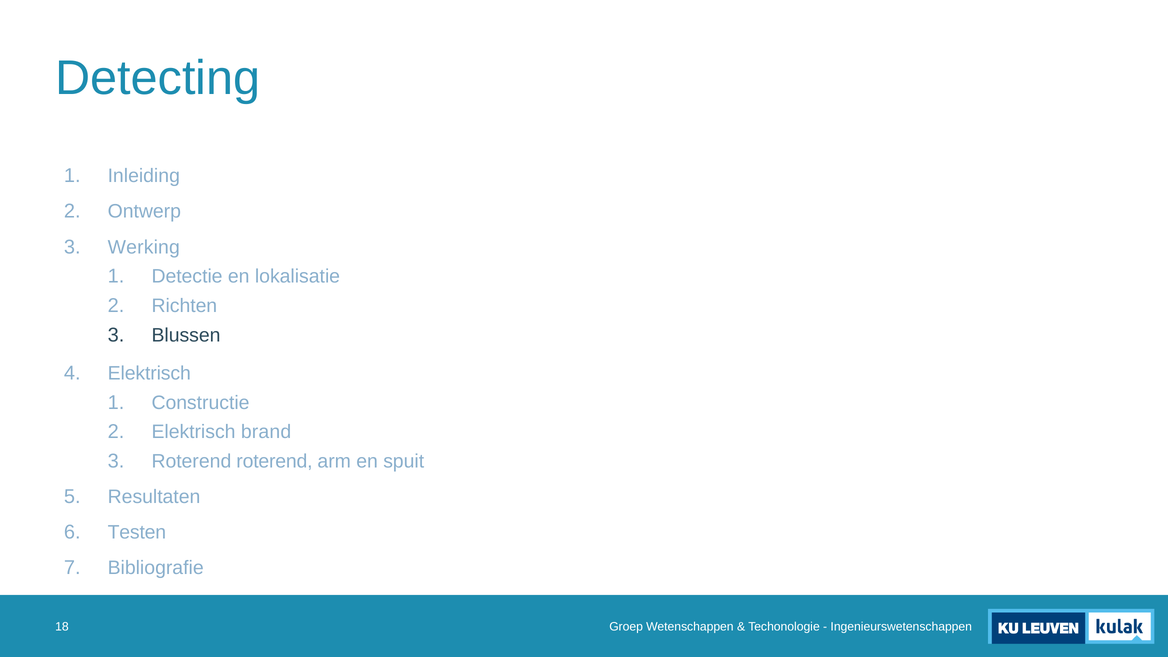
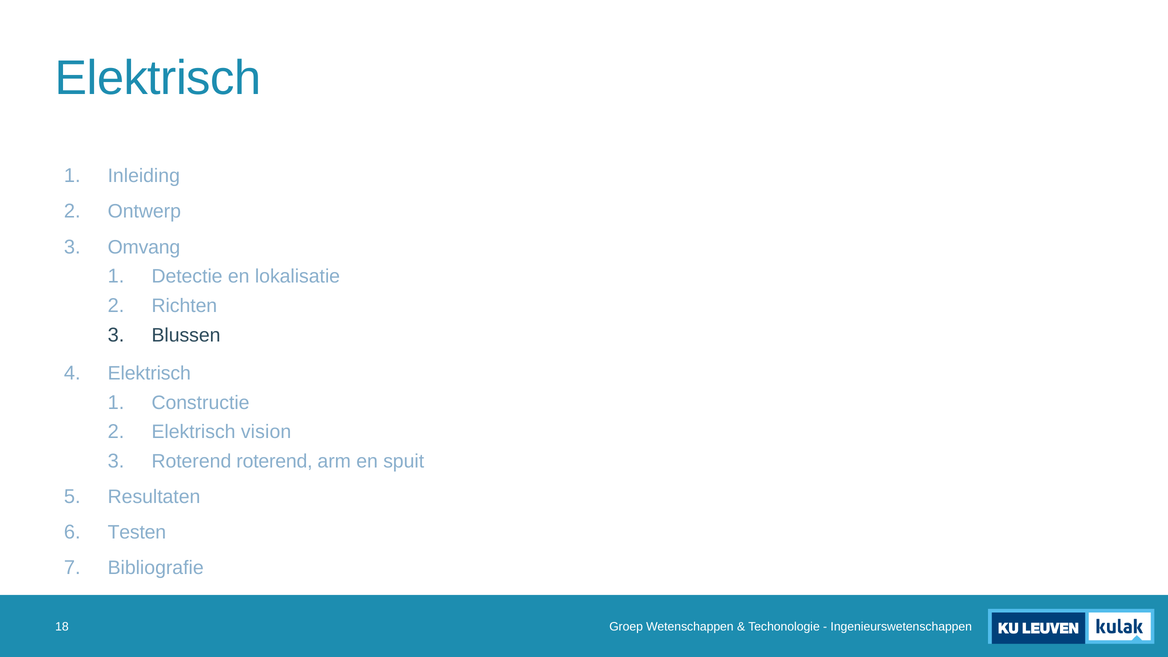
Detecting: Detecting -> Elektrisch (158, 78)
Werking: Werking -> Omvang (144, 247)
brand: brand -> vision (266, 432)
